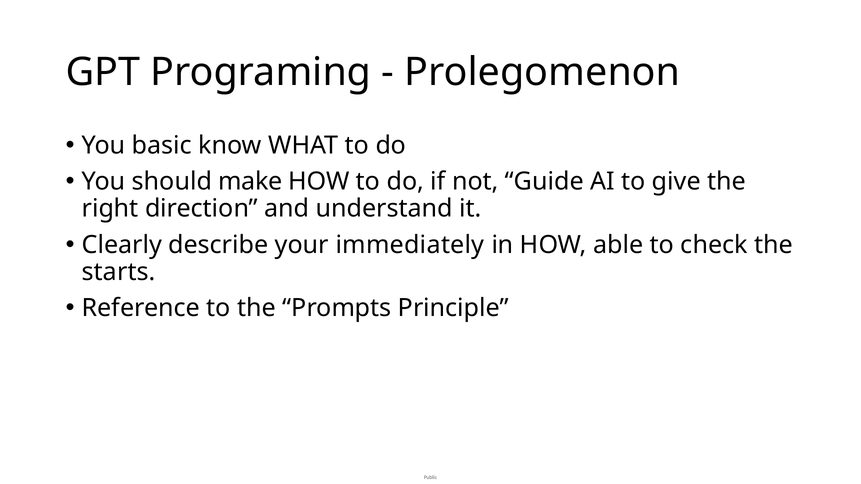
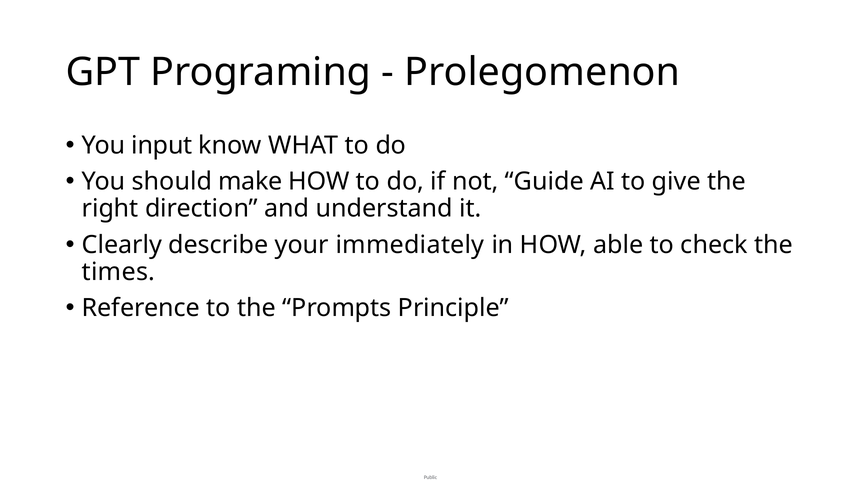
basic: basic -> input (162, 146)
starts: starts -> times (118, 272)
